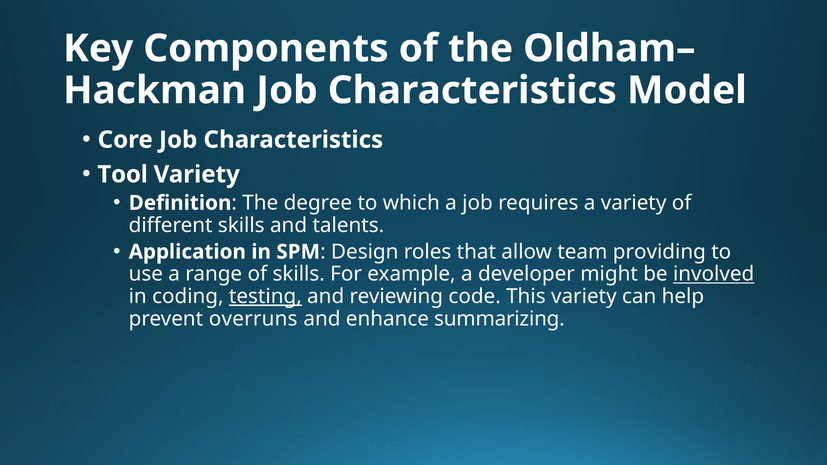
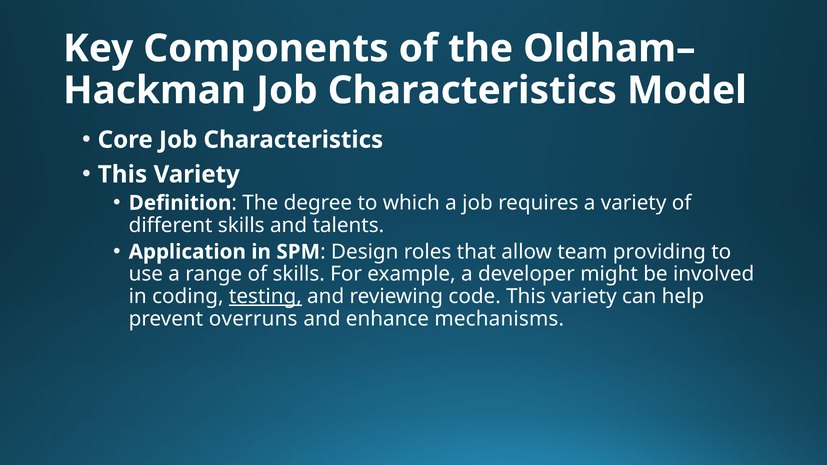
Tool: Tool -> This (122, 174)
involved underline: present -> none (714, 274)
summarizing: summarizing -> mechanisms (499, 319)
